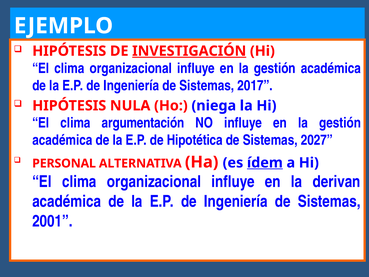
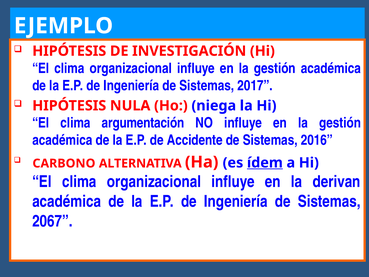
INVESTIGACIÓN underline: present -> none (189, 51)
Hipotética: Hipotética -> Accidente (195, 140)
2027: 2027 -> 2016 (317, 140)
PERSONAL: PERSONAL -> CARBONO (64, 163)
2001: 2001 -> 2067 (52, 221)
